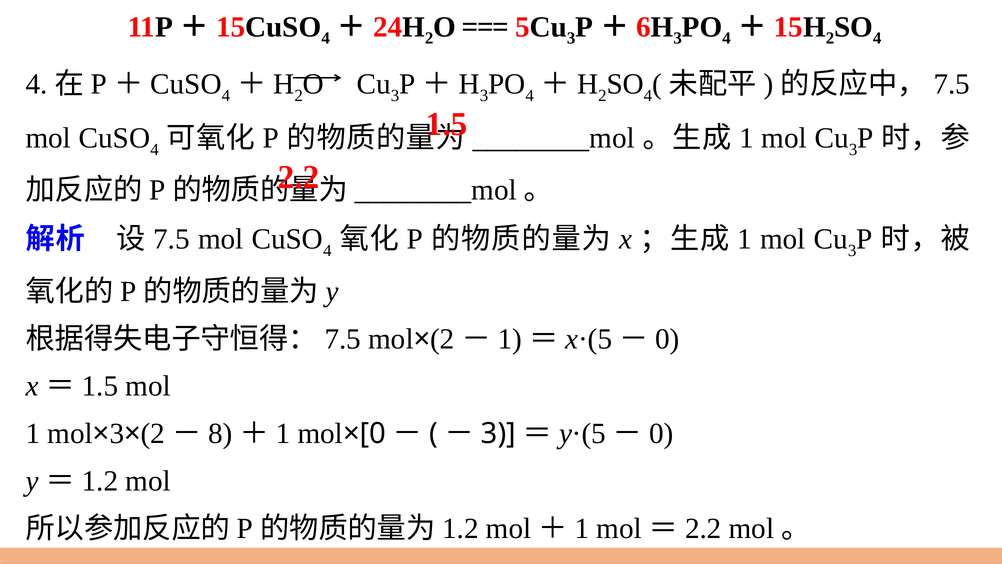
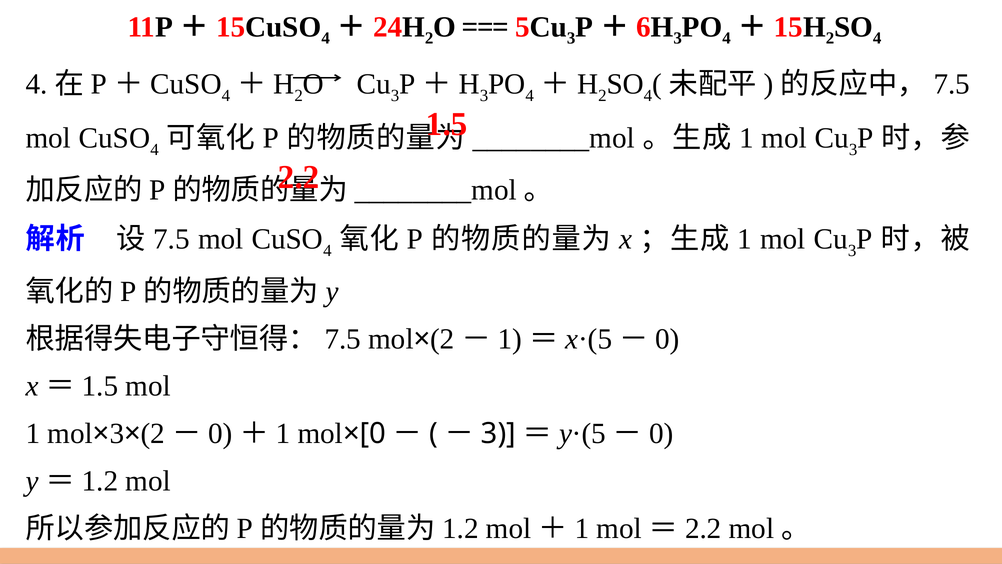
8: 8 -> 0 (220, 434)
